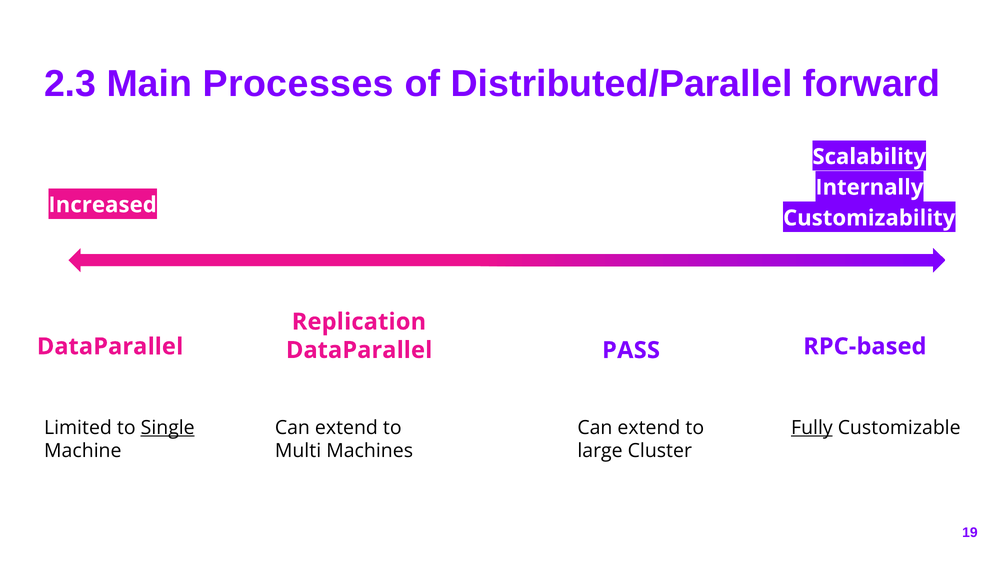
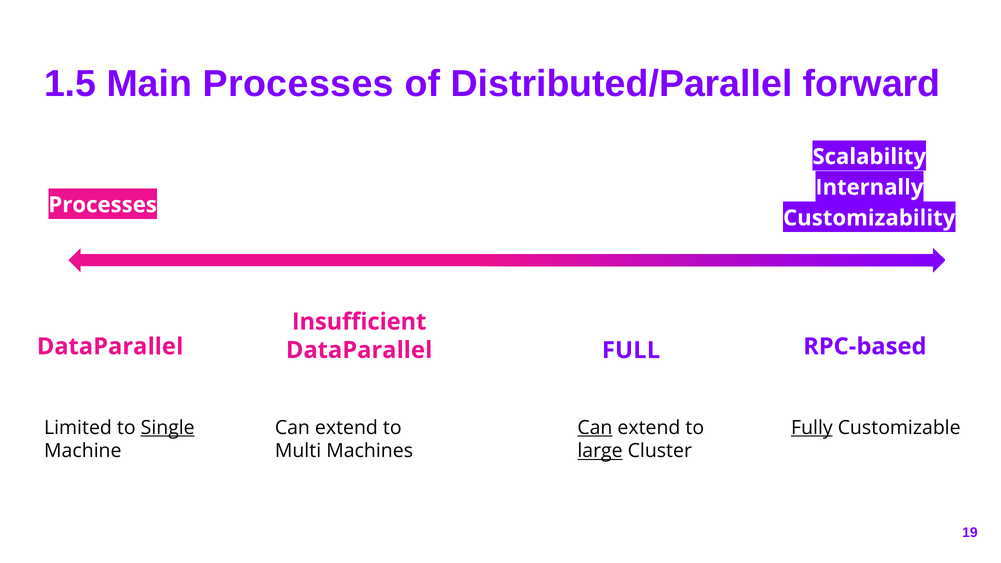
2.3: 2.3 -> 1.5 (70, 84)
Increased: Increased -> Processes (103, 205)
Replication: Replication -> Insufficient (359, 322)
PASS: PASS -> FULL (631, 350)
Can underline: none -> present (595, 428)
large underline: none -> present (600, 451)
